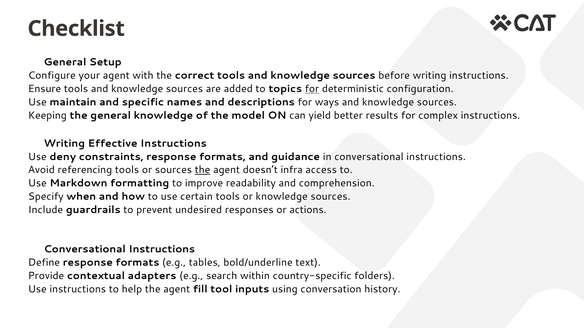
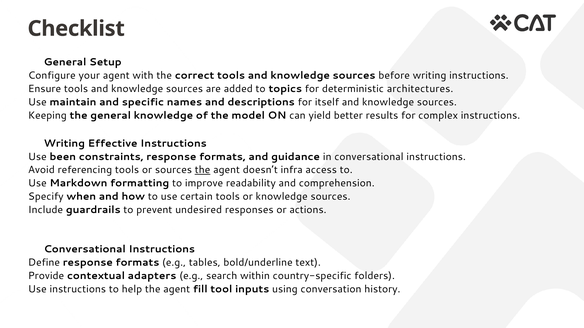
for underline: present -> none (312, 89)
configuration: configuration -> architectures (420, 89)
ways: ways -> itself (327, 102)
deny: deny -> been (63, 157)
